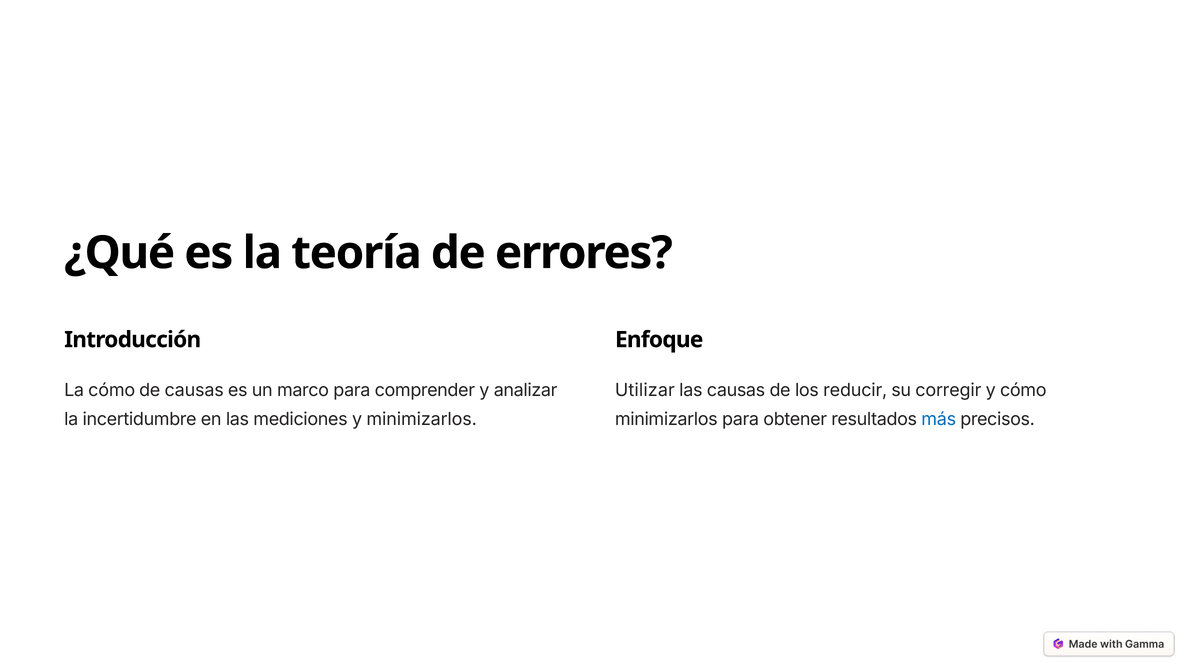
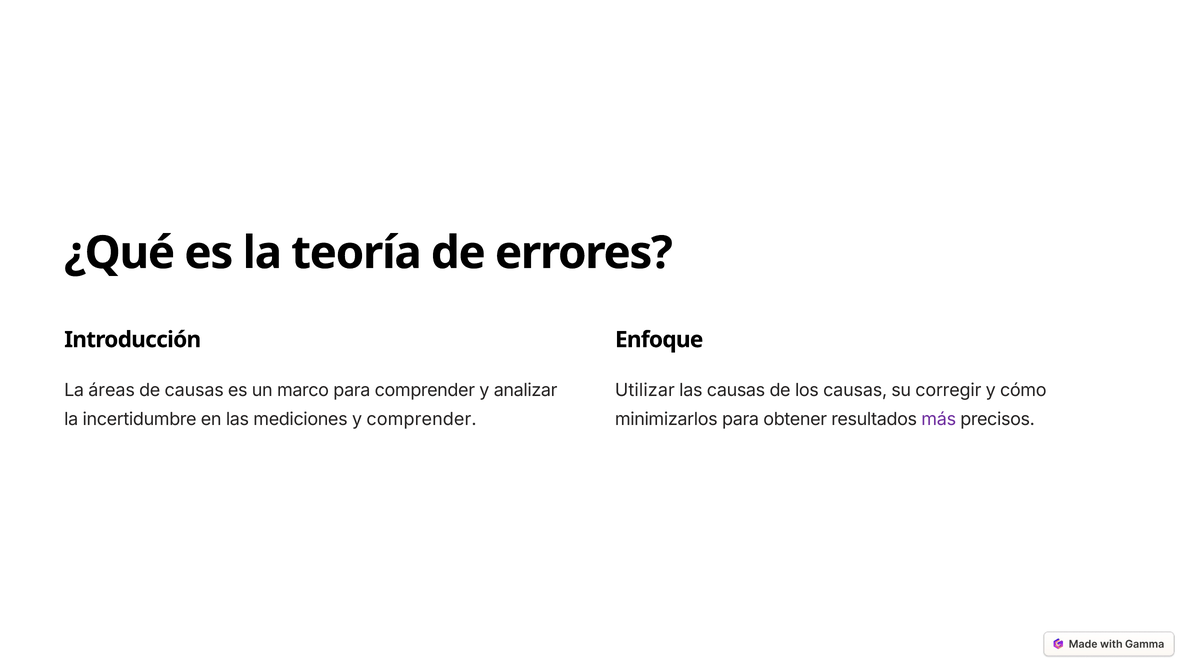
La cómo: cómo -> áreas (112, 390)
los reducir: reducir -> causas (855, 390)
y minimizarlos: minimizarlos -> comprender (422, 420)
más colour: blue -> purple (939, 420)
